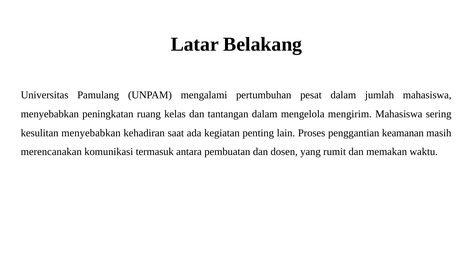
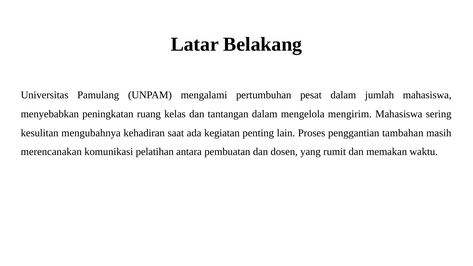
kesulitan menyebabkan: menyebabkan -> mengubahnya (91, 133)
keamanan: keamanan -> tambahan (403, 133)
termasuk: termasuk -> pelatihan (155, 152)
